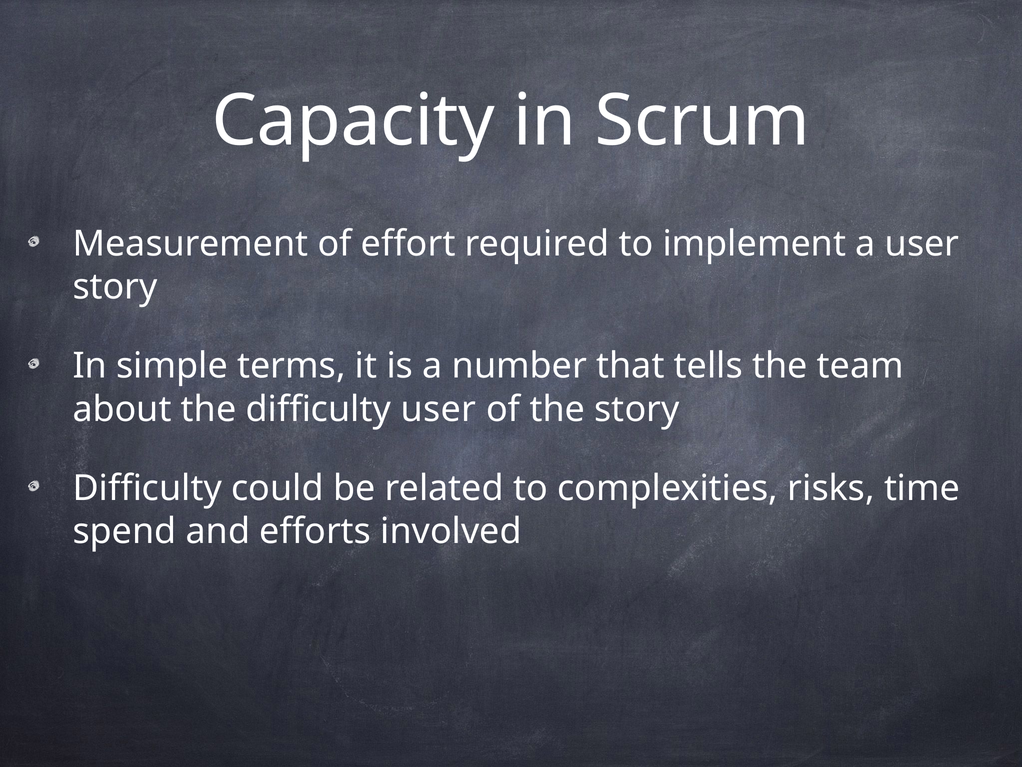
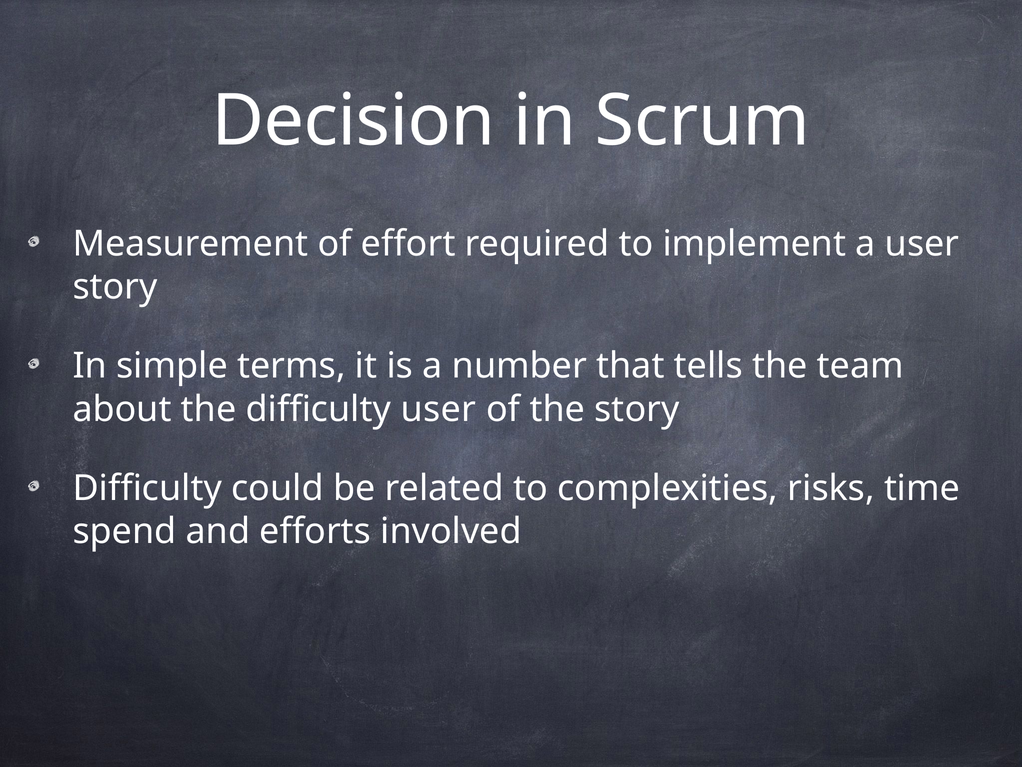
Capacity: Capacity -> Decision (353, 121)
